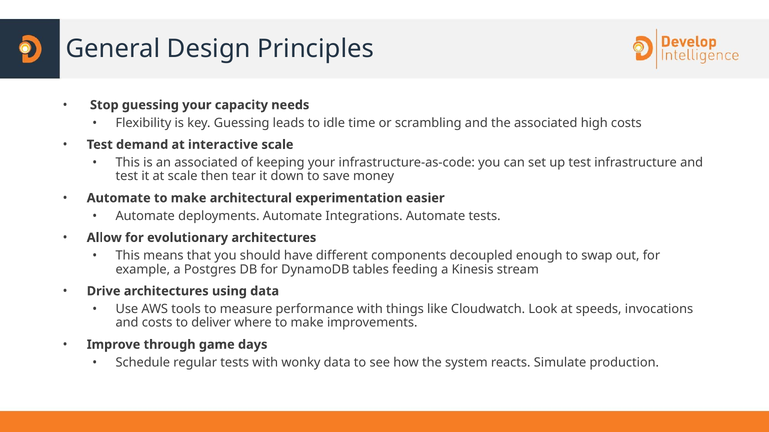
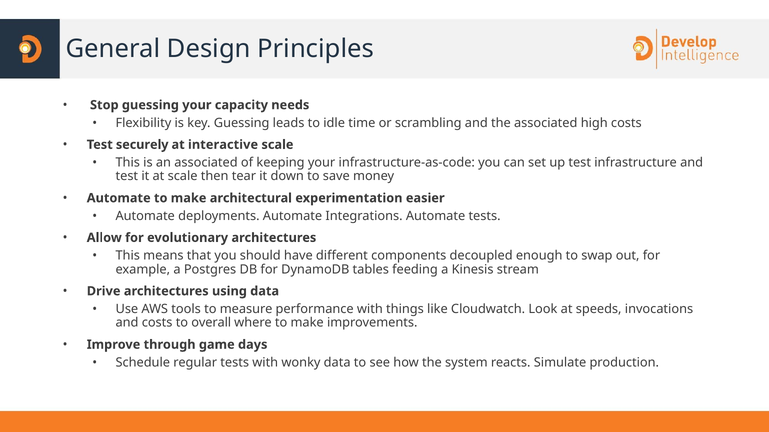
demand: demand -> securely (142, 145)
deliver: deliver -> overall (211, 323)
